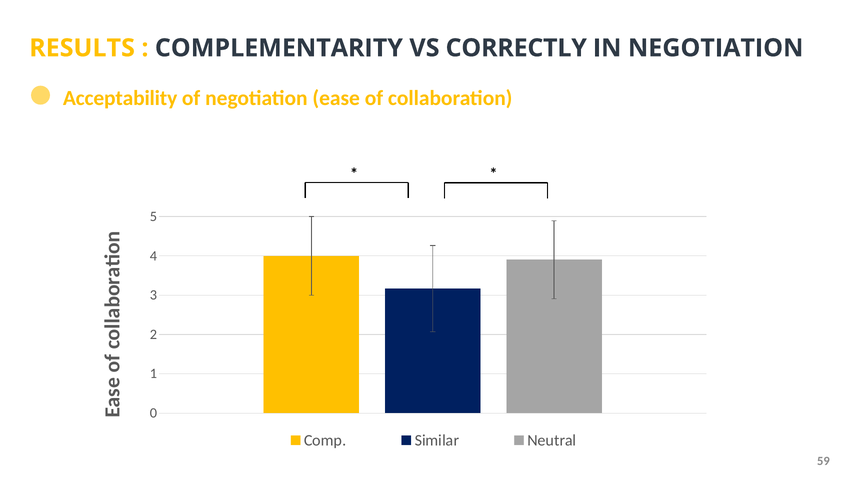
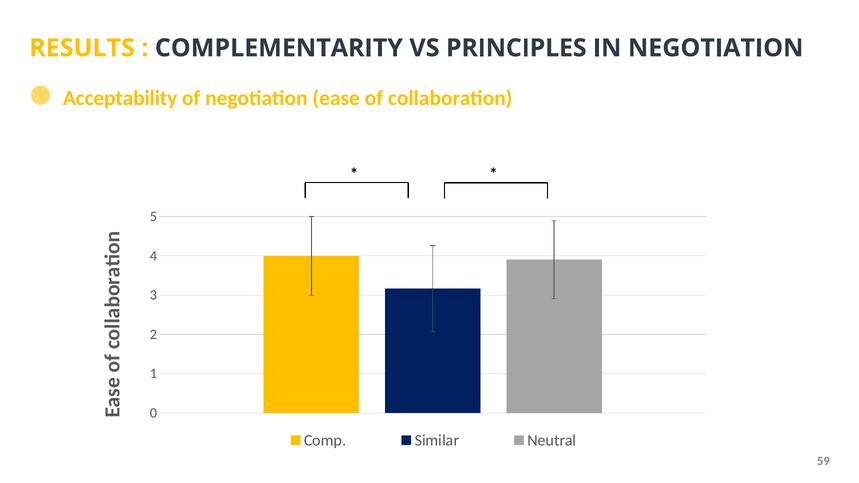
CORRECTLY: CORRECTLY -> PRINCIPLES (516, 48)
